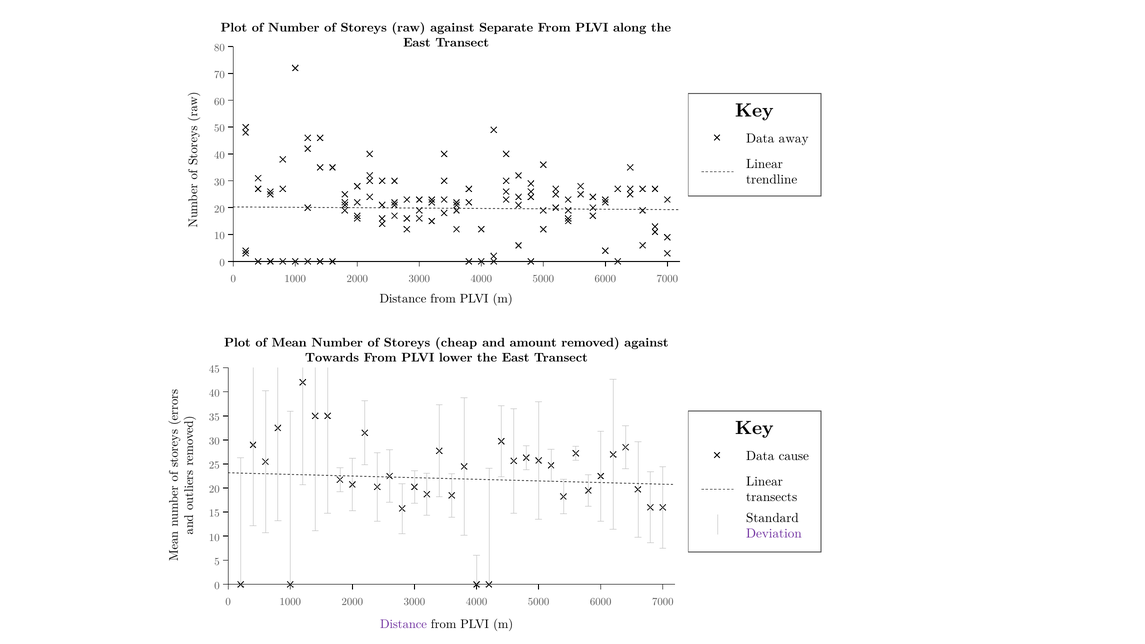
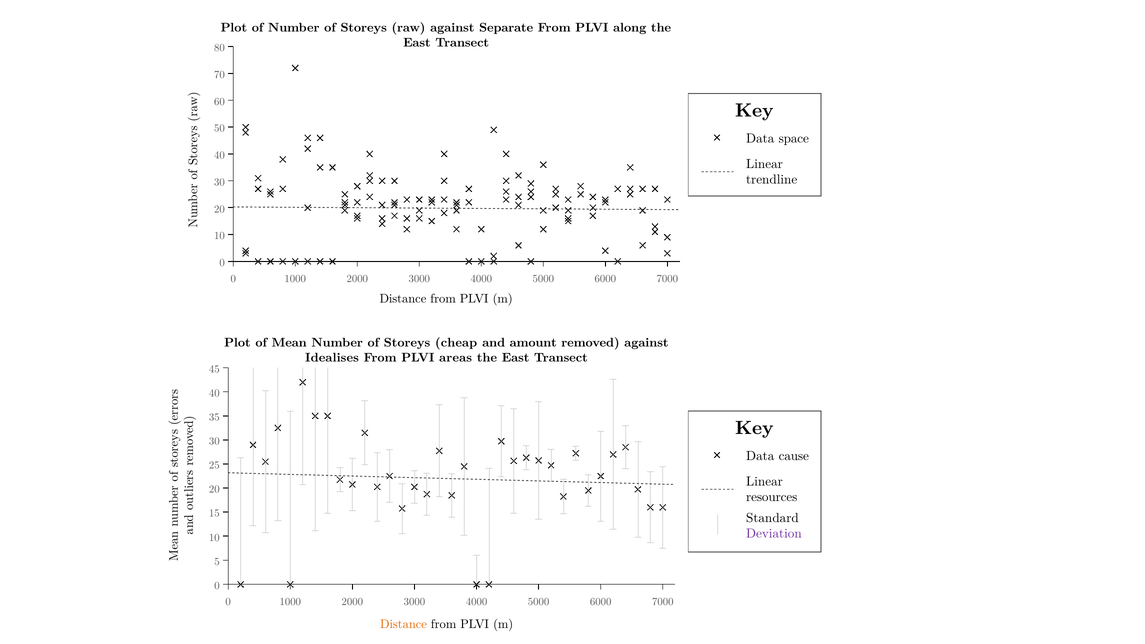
away: away -> space (794, 138)
Towards: Towards -> Idealises (332, 358)
lower: lower -> areas (456, 358)
transects: transects -> resources (772, 497)
Distance colour: purple -> orange (403, 624)
